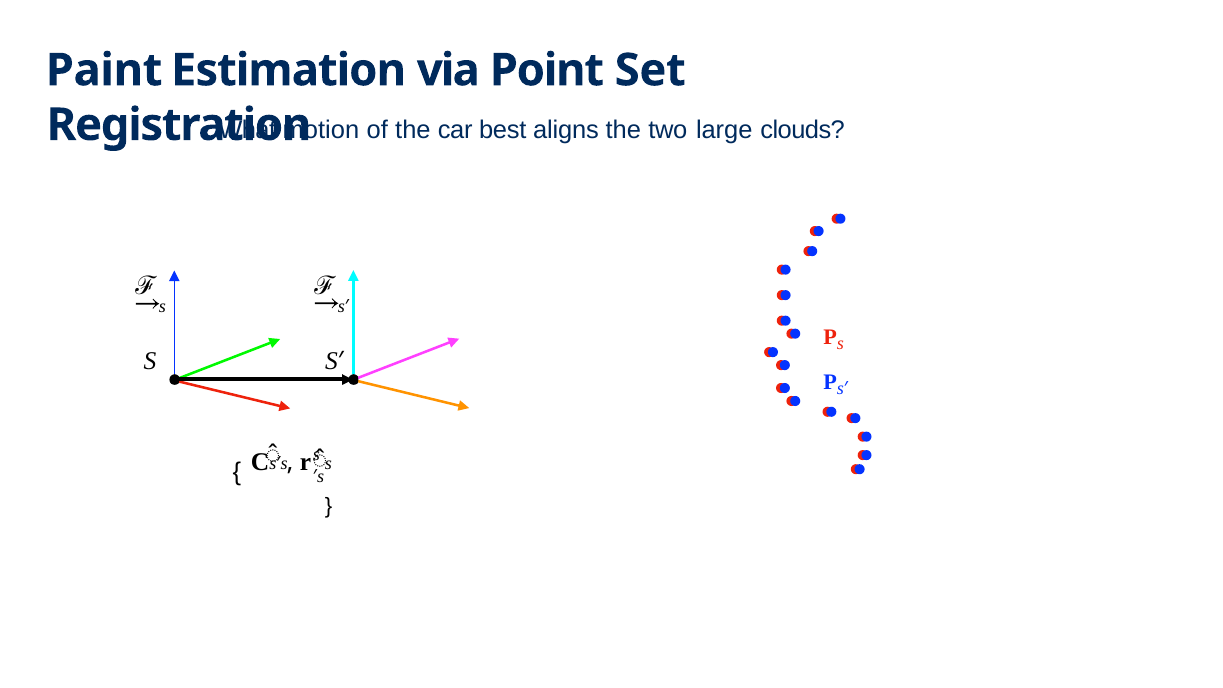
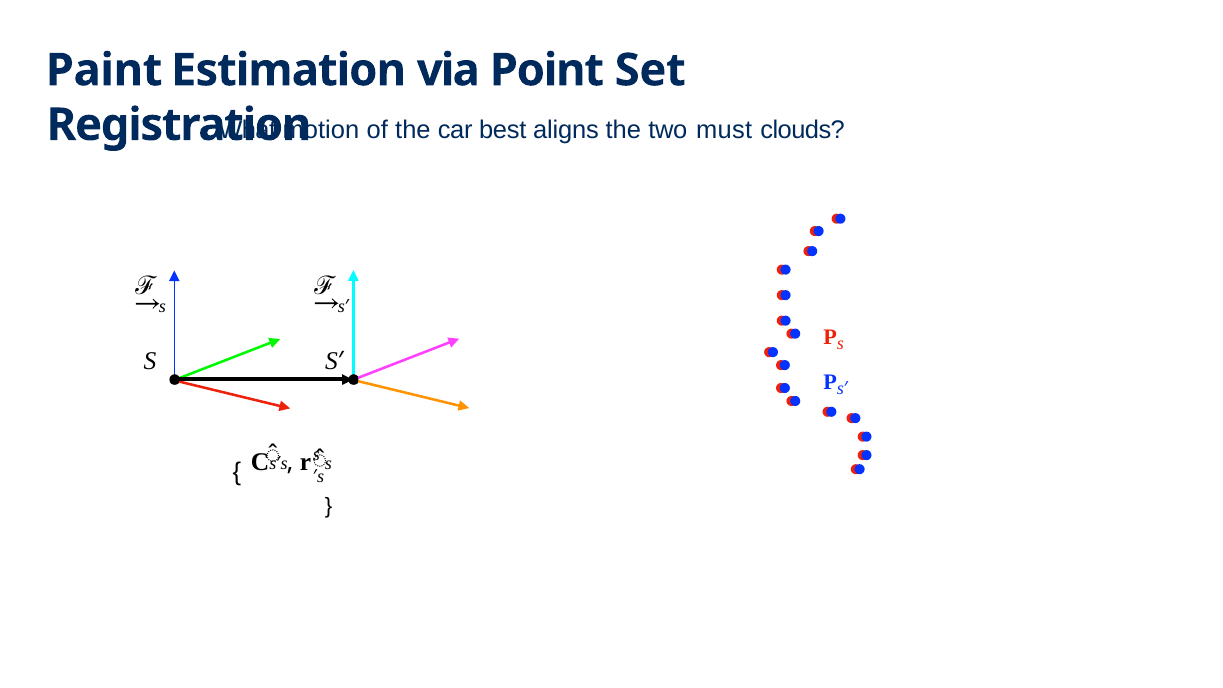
large: large -> must (724, 130)
